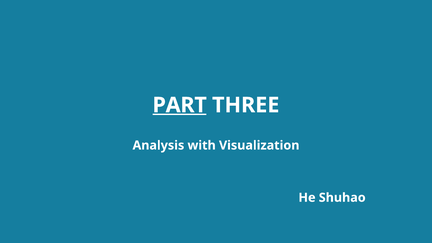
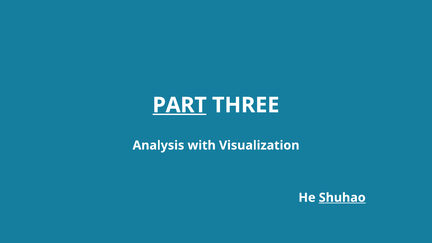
Shuhao underline: none -> present (342, 198)
